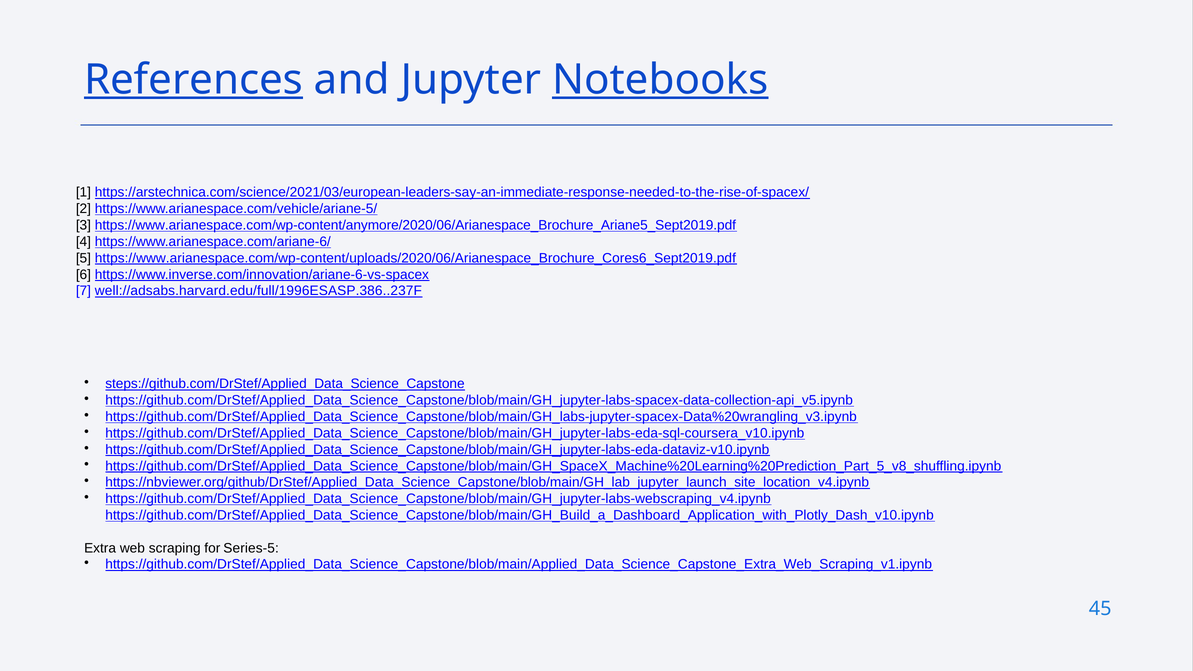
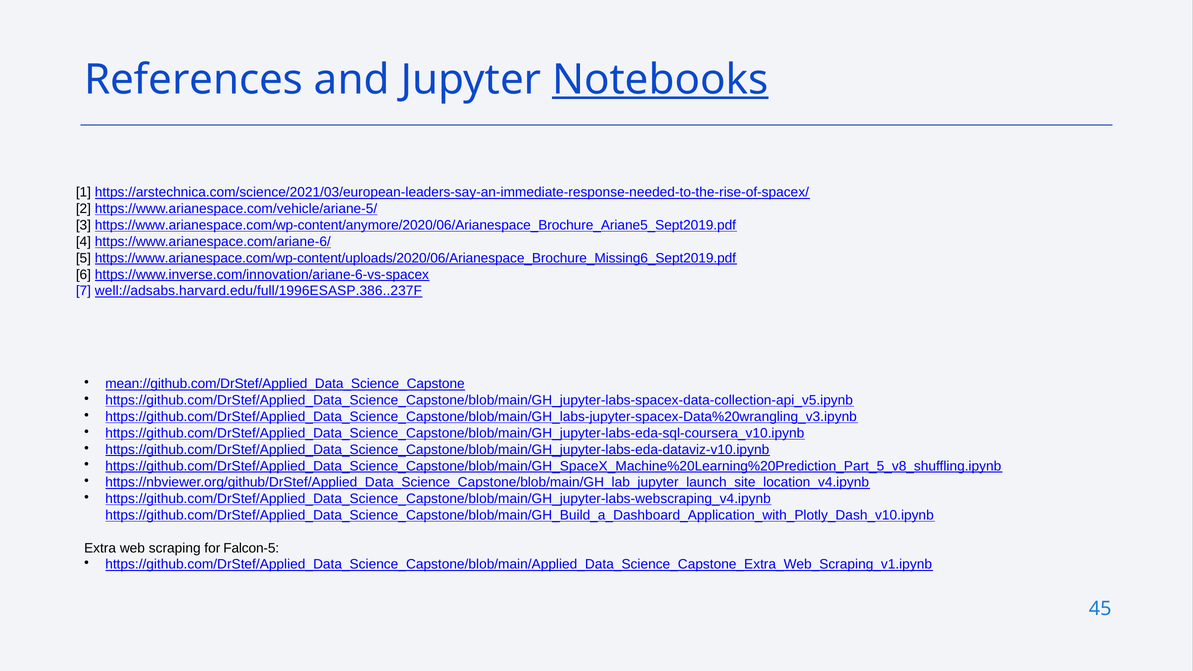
References underline: present -> none (194, 80)
https://www.arianespace.com/wp-content/uploads/2020/06/Arianespace_Brochure_Cores6_Sept2019.pdf: https://www.arianespace.com/wp-content/uploads/2020/06/Arianespace_Brochure_Cores6_Sept2019.pdf -> https://www.arianespace.com/wp-content/uploads/2020/06/Arianespace_Brochure_Missing6_Sept2019.pdf (415, 258)
steps://github.com/DrStef/Applied_Data_Science_Capstone: steps://github.com/DrStef/Applied_Data_Science_Capstone -> mean://github.com/DrStef/Applied_Data_Science_Capstone (285, 384)
Series-5: Series-5 -> Falcon-5 (251, 548)
